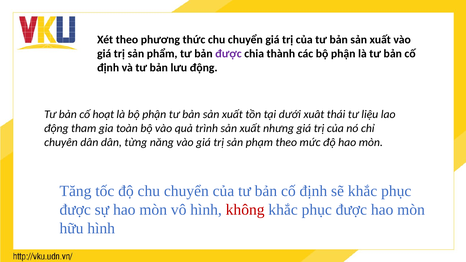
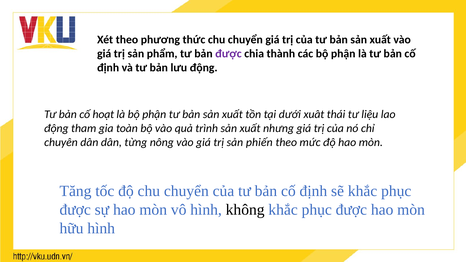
năng: năng -> nông (162, 142)
phạm: phạm -> phiến (259, 142)
không colour: red -> black (245, 210)
